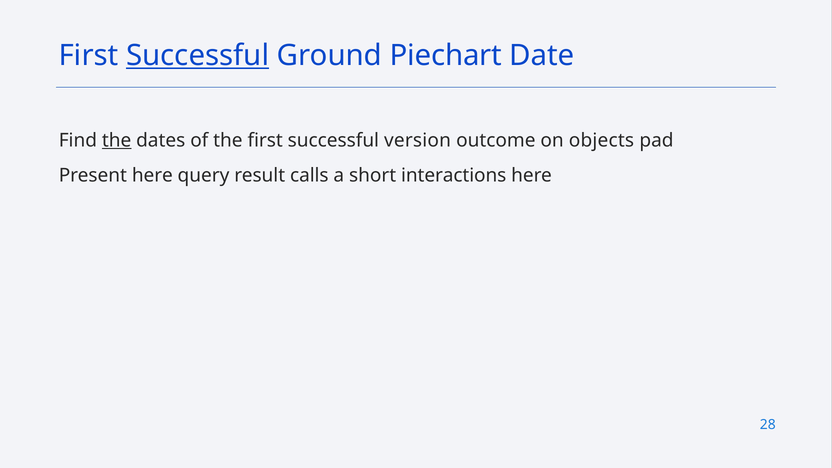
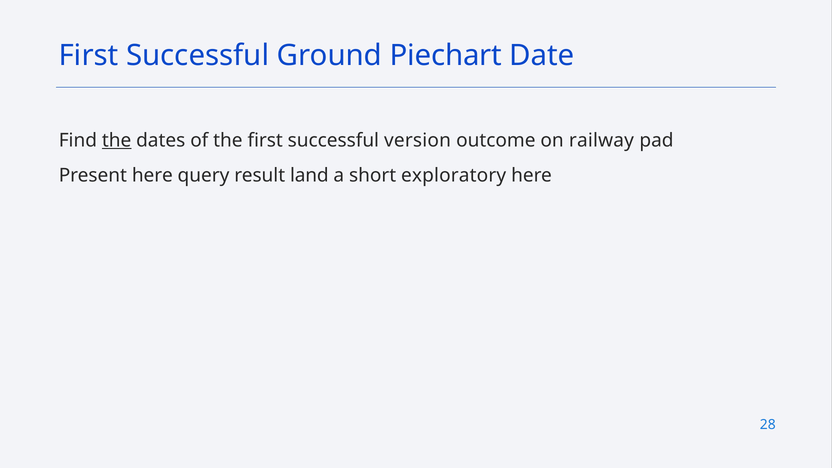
Successful underline: present -> none (198, 56)
objects: objects -> railway (601, 140)
calls: calls -> land (309, 175)
interactions: interactions -> exploratory (454, 175)
